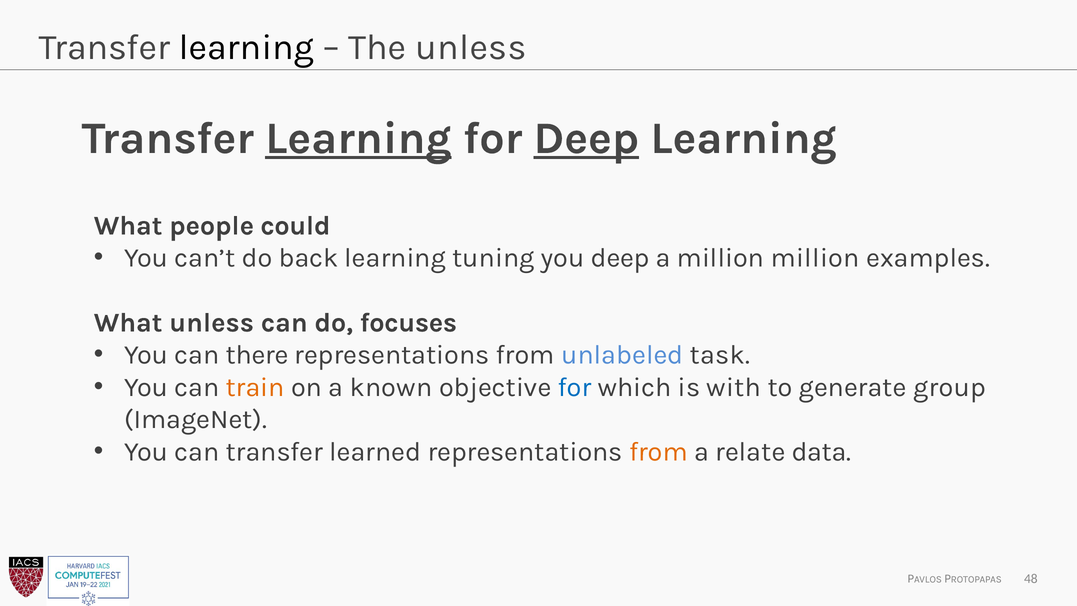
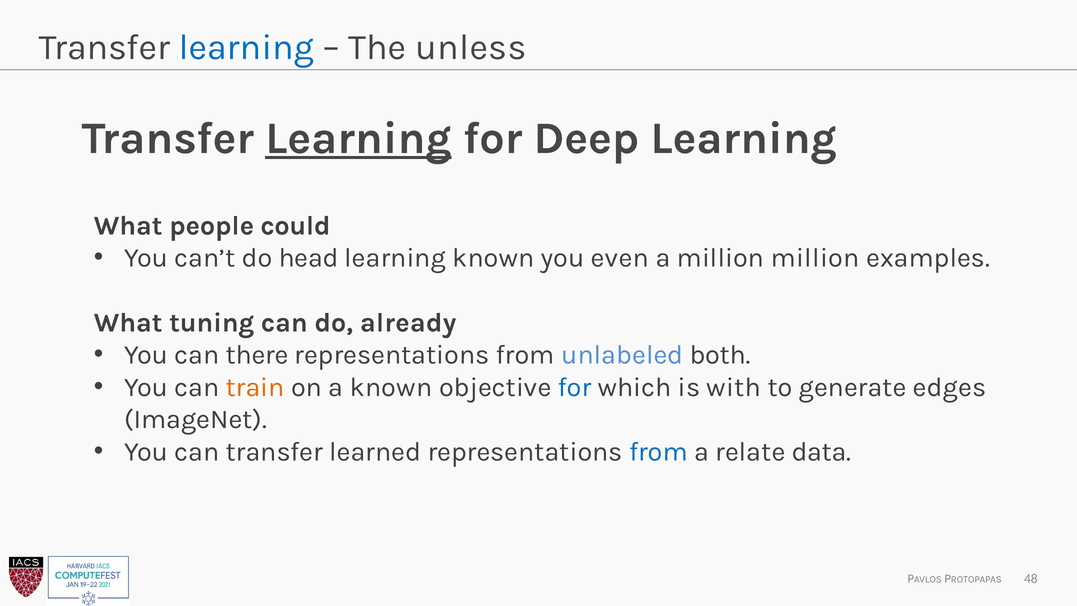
learning colour: black -> blue (246, 47)
Deep underline: present -> none (586, 138)
back: back -> head (309, 258)
learning tuning: tuning -> known (493, 258)
you deep: deep -> even (620, 258)
What unless: unless -> tuning (212, 322)
focuses: focuses -> already (408, 322)
task: task -> both (720, 355)
group: group -> edges (950, 387)
from colour: orange -> blue (658, 452)
